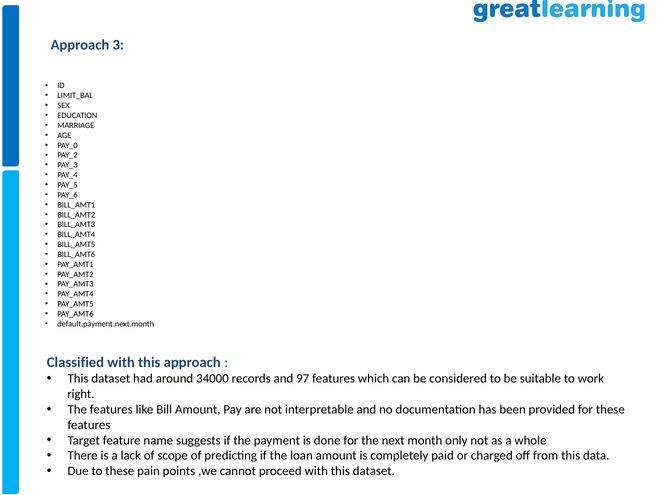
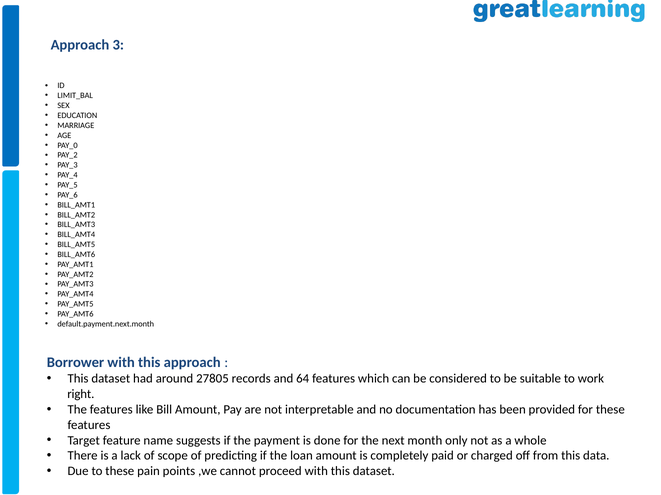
Classified: Classified -> Borrower (76, 363)
34000: 34000 -> 27805 (212, 379)
97: 97 -> 64 (303, 379)
